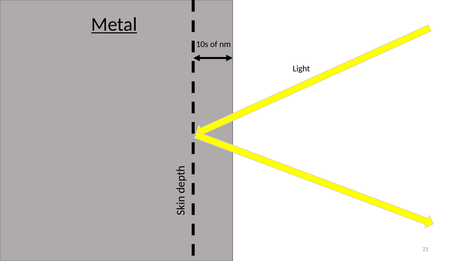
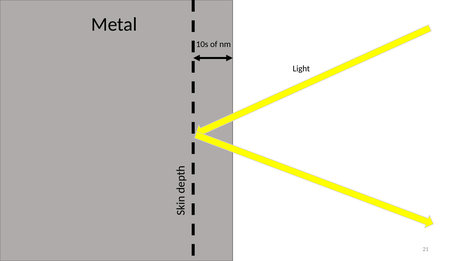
Metal underline: present -> none (114, 25)
